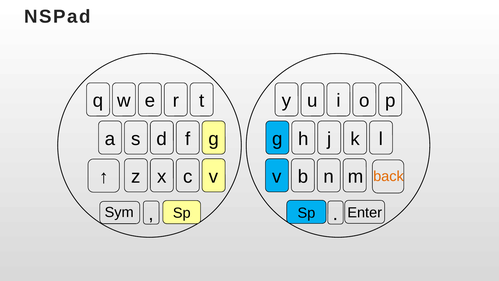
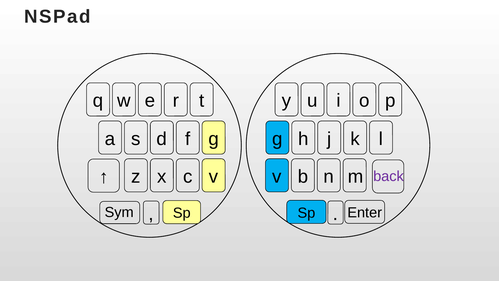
back colour: orange -> purple (389, 176)
